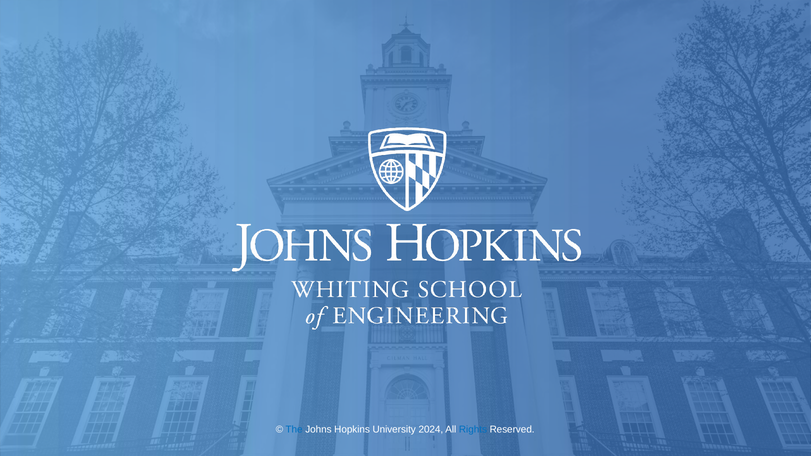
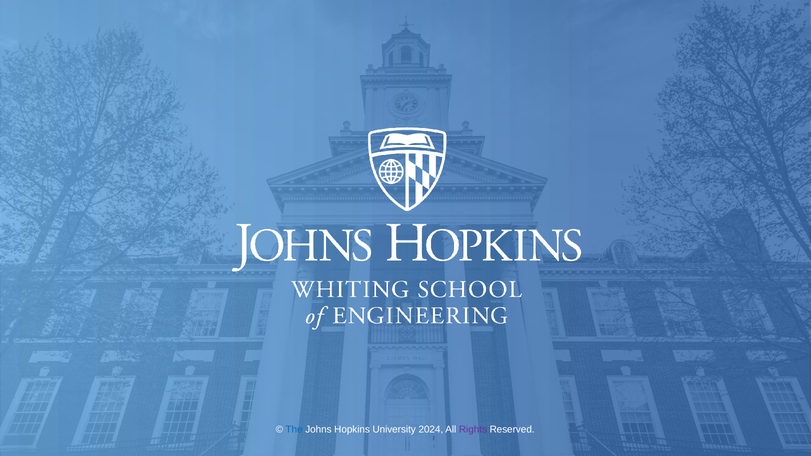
Rights colour: blue -> purple (473, 430)
